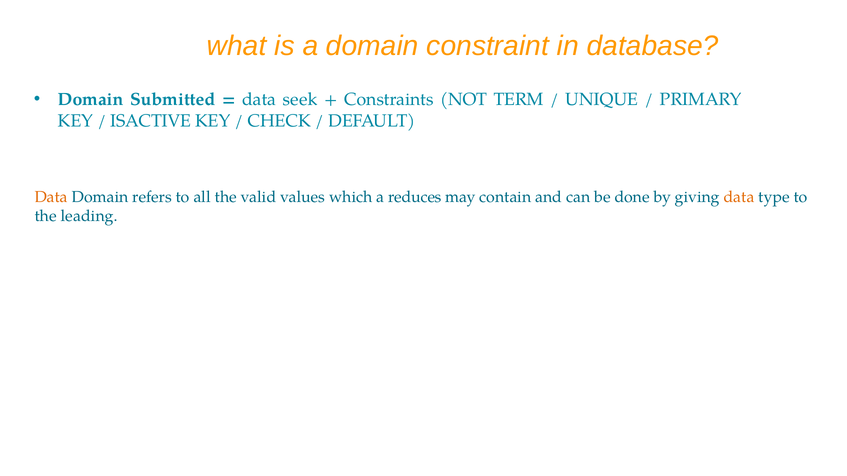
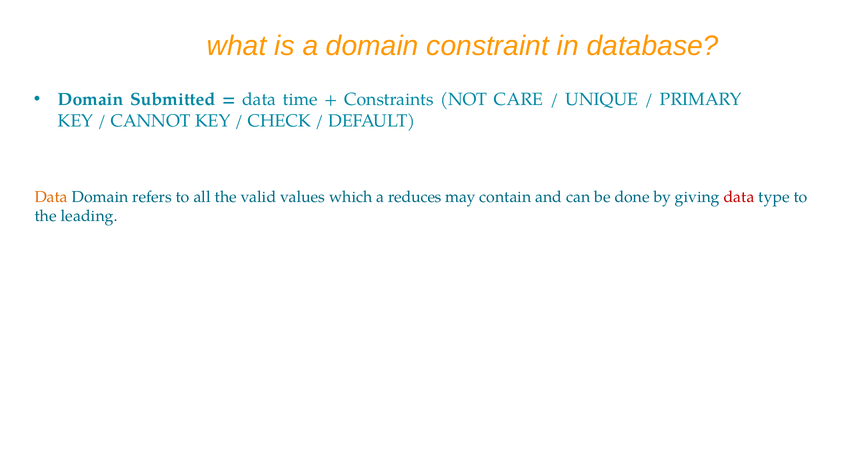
seek: seek -> time (300, 100)
TERM: TERM -> CARE (519, 100)
ISACTIVE: ISACTIVE -> CANNOT (151, 121)
data colour: orange -> red (739, 197)
